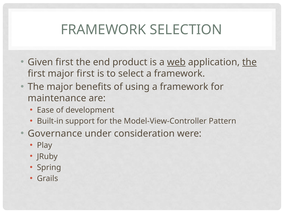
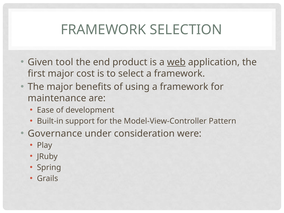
Given first: first -> tool (64, 62)
the underline: present -> none (249, 62)
major first: first -> cost (86, 74)
